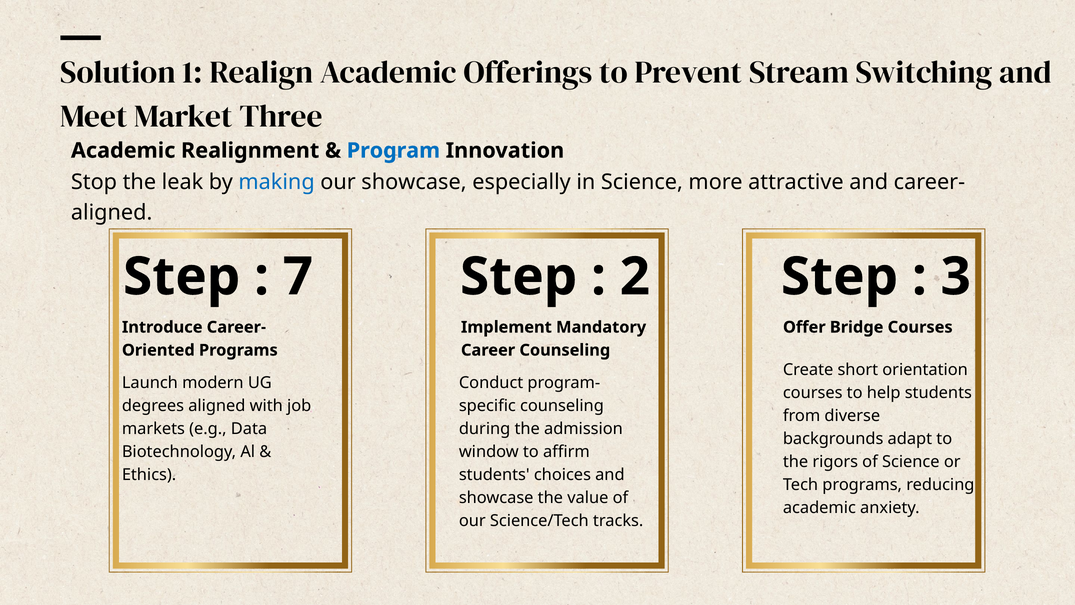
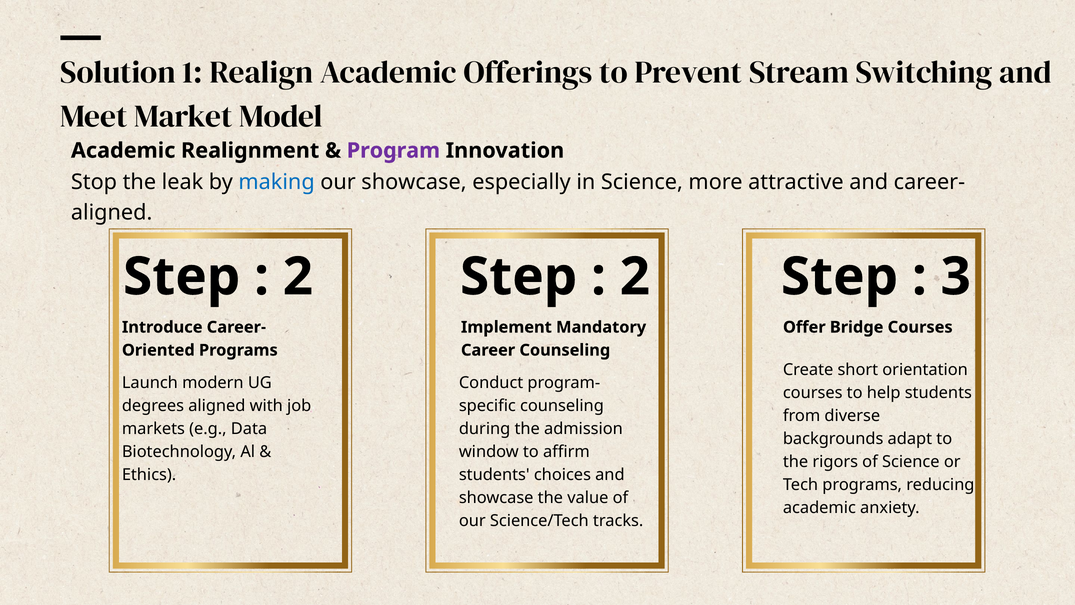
Three: Three -> Model (281, 116)
Program colour: blue -> purple (393, 151)
7: 7 -> 2 (298, 277)
